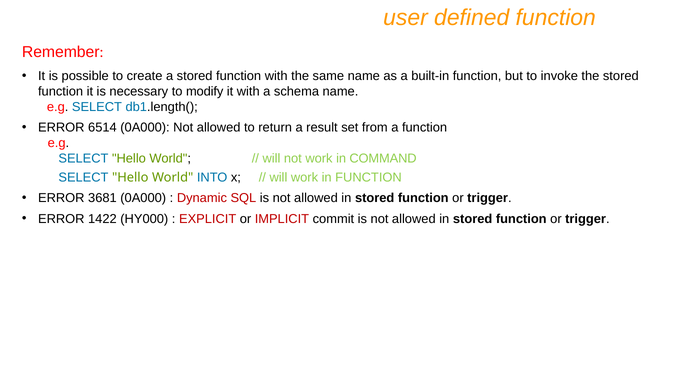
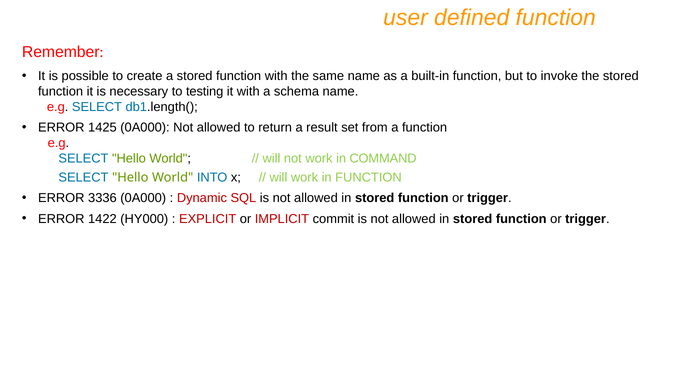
modify: modify -> testing (205, 91)
6514: 6514 -> 1425 (102, 127)
3681: 3681 -> 3336 (102, 198)
